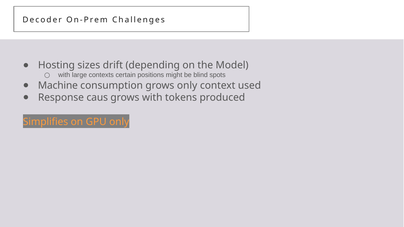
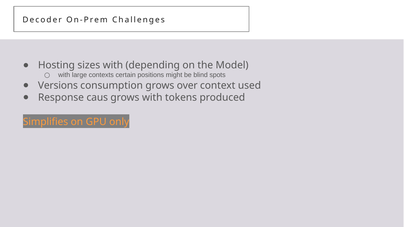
sizes drift: drift -> with (113, 65)
Machine: Machine -> Versions (58, 86)
grows only: only -> over (187, 86)
